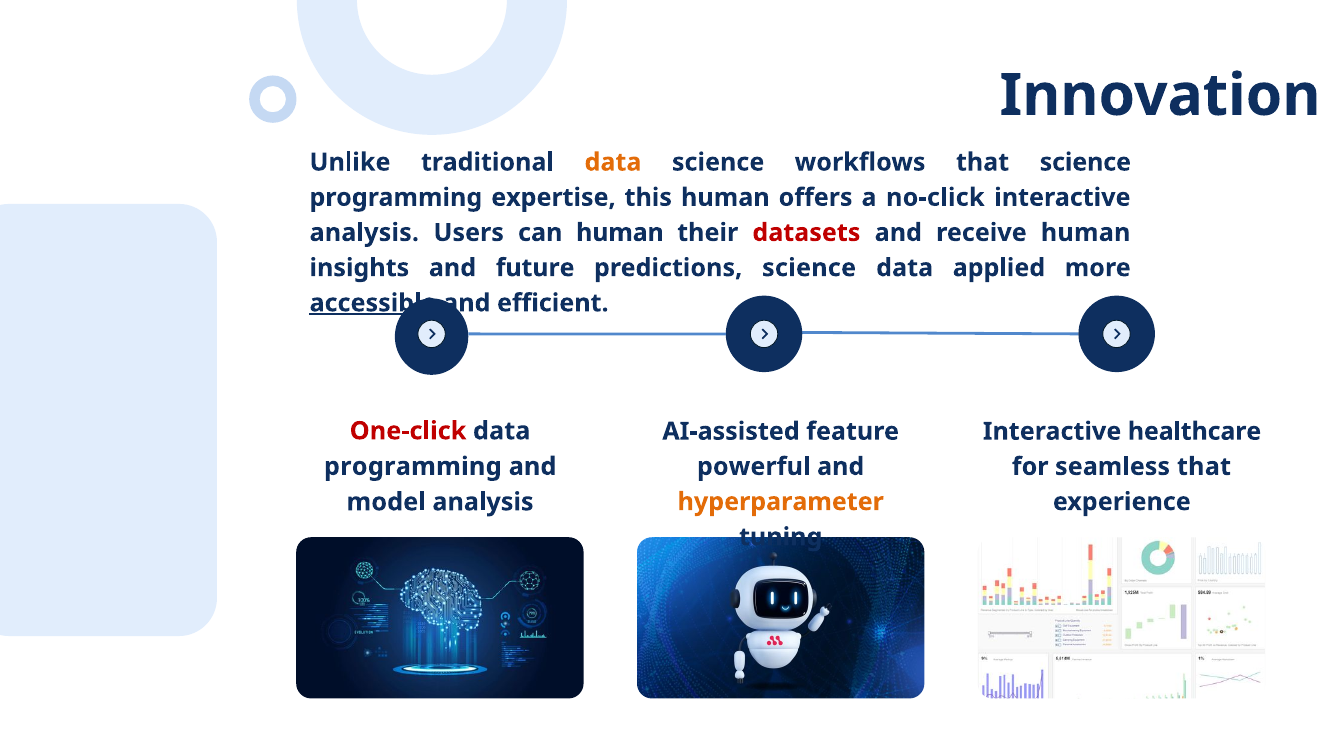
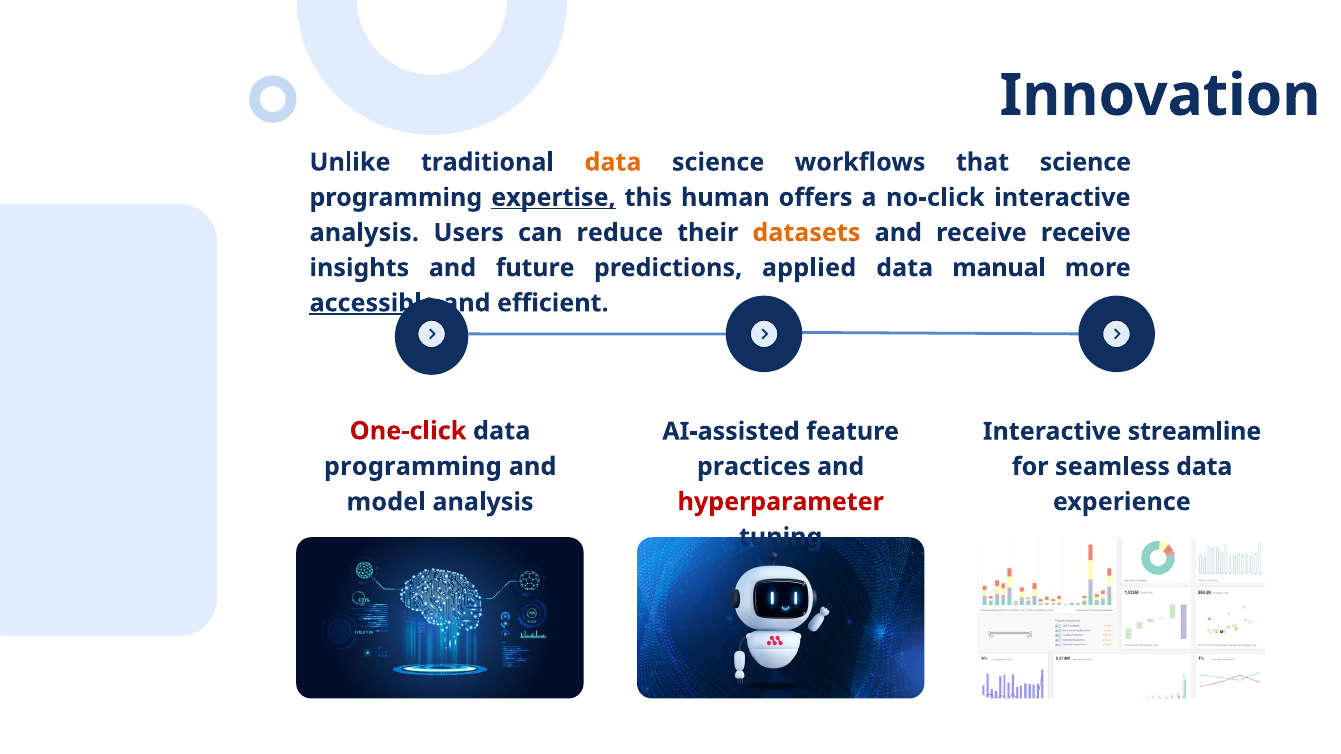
expertise underline: none -> present (553, 198)
can human: human -> reduce (620, 233)
datasets colour: red -> orange (806, 233)
receive human: human -> receive (1086, 233)
predictions science: science -> applied (809, 268)
applied: applied -> manual (999, 268)
healthcare: healthcare -> streamline (1194, 432)
powerful: powerful -> practices (754, 467)
seamless that: that -> data (1204, 467)
hyperparameter colour: orange -> red (781, 502)
